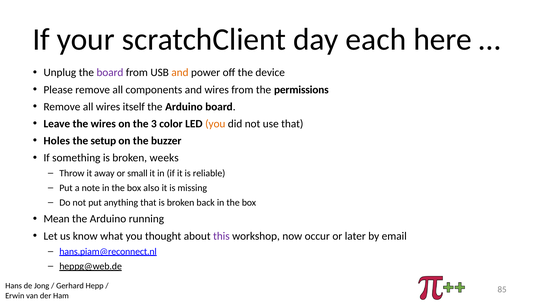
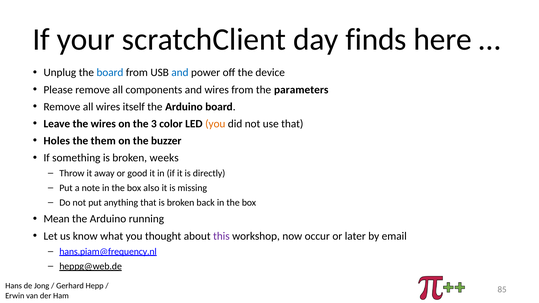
each: each -> finds (376, 40)
board colour: purple -> blue (110, 73)
and colour: orange -> blue (180, 73)
permissions: permissions -> parameters (301, 90)
setup: setup -> them (103, 141)
small: small -> good (137, 173)
reliable: reliable -> directly (209, 173)
hans.piam@reconnect.nl: hans.piam@reconnect.nl -> hans.piam@frequency.nl (108, 252)
